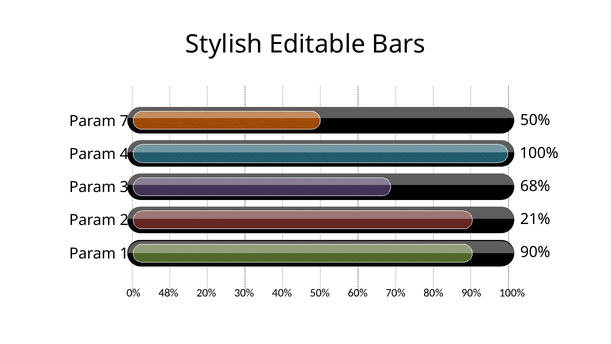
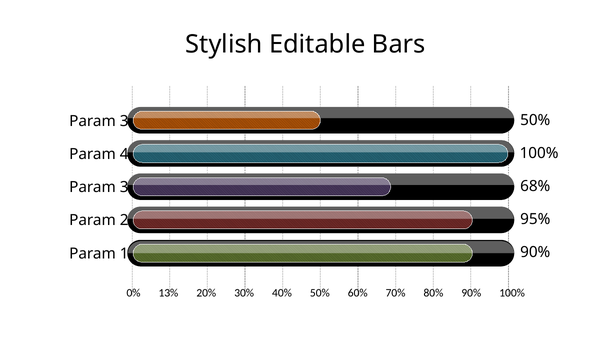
7: 7 -> 3 (124, 121)
21%: 21% -> 95% (535, 219)
48%: 48% -> 13% (168, 293)
